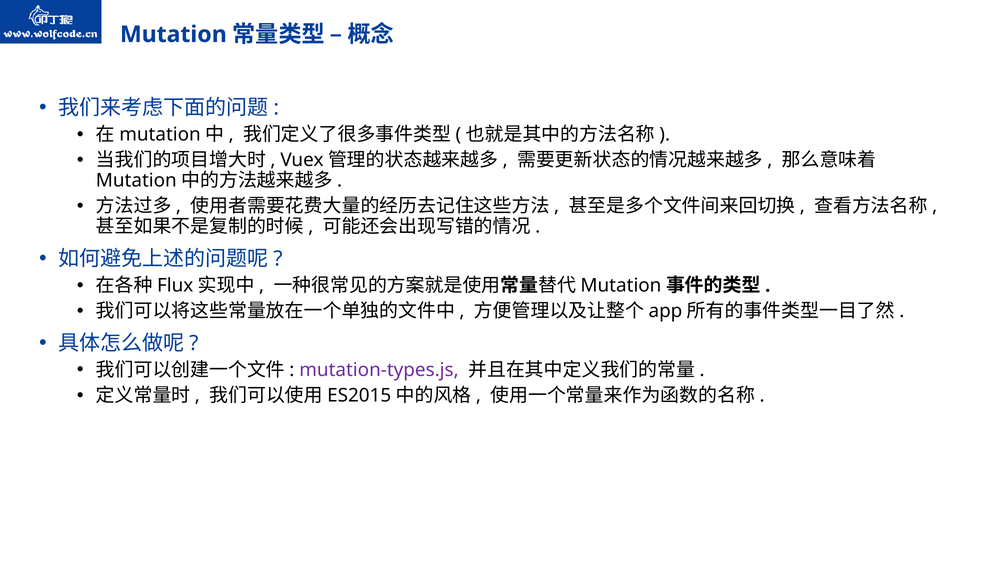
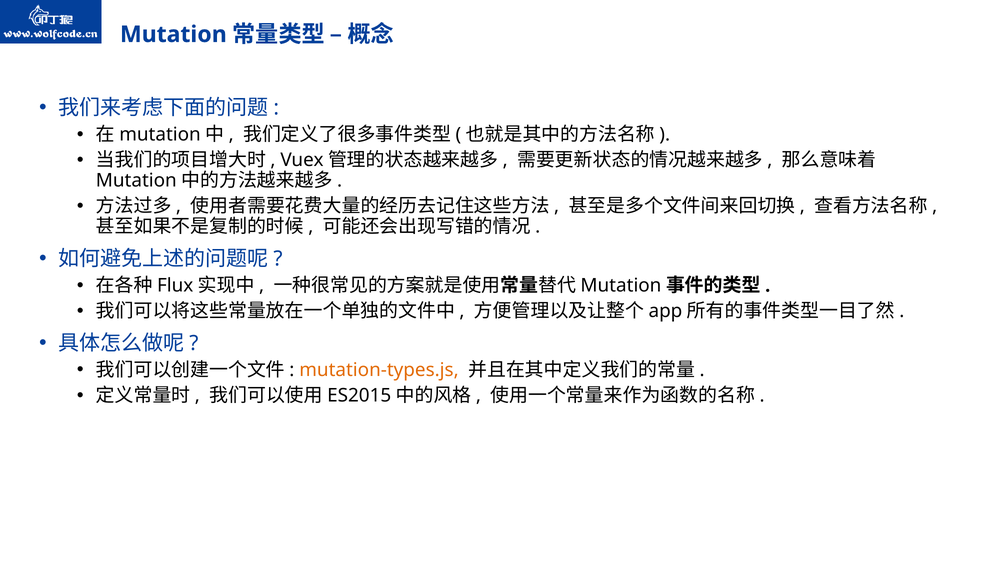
mutation-types.js colour: purple -> orange (379, 370)
